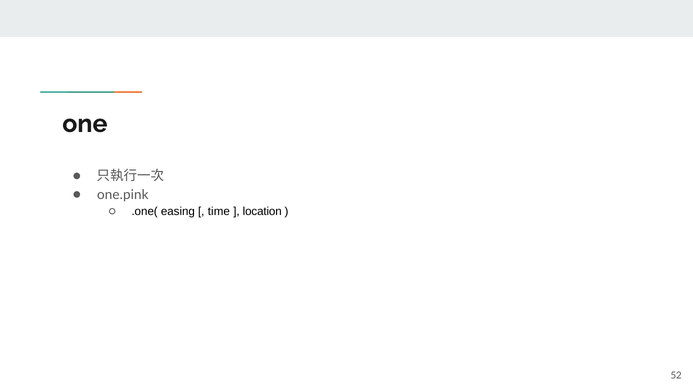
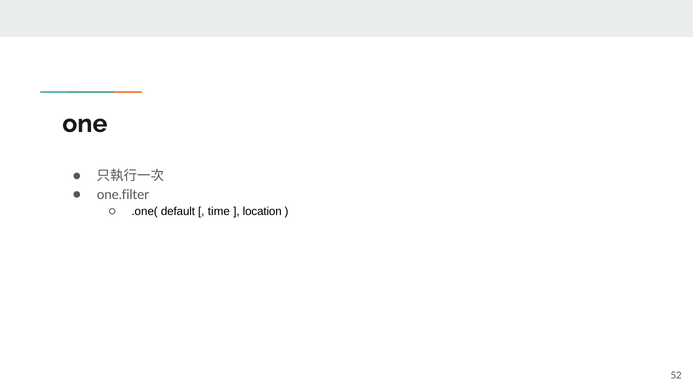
one.pink: one.pink -> one.filter (123, 195)
easing: easing -> default (178, 211)
